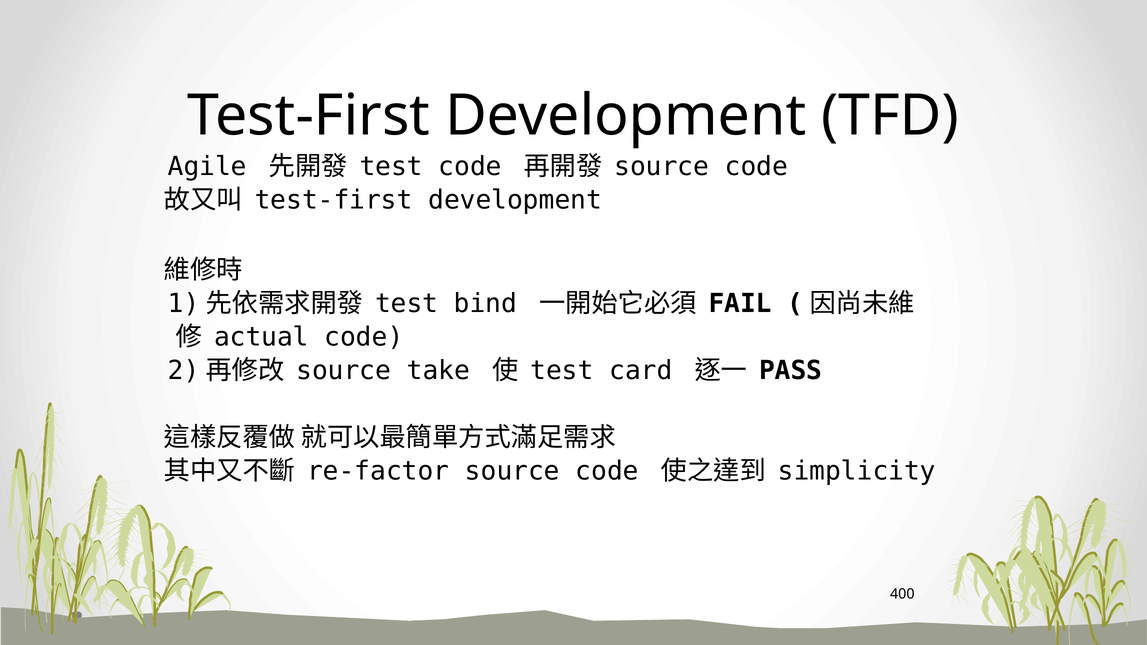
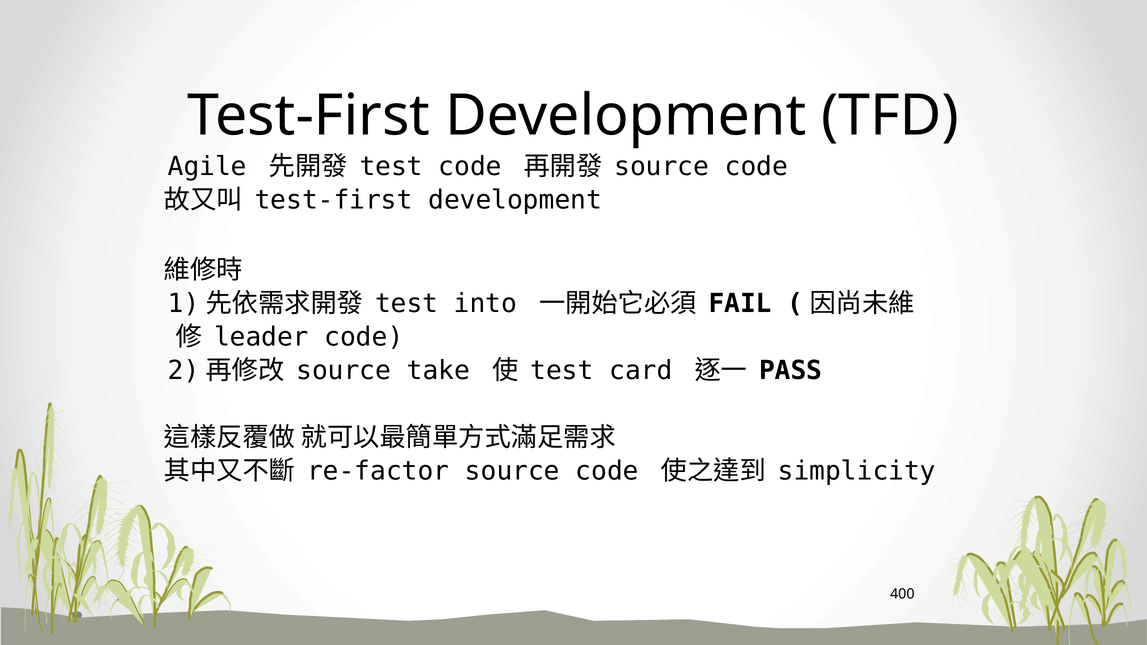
bind: bind -> into (485, 304)
actual: actual -> leader (261, 337)
